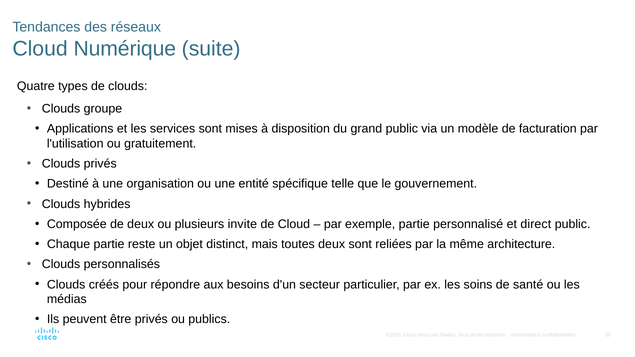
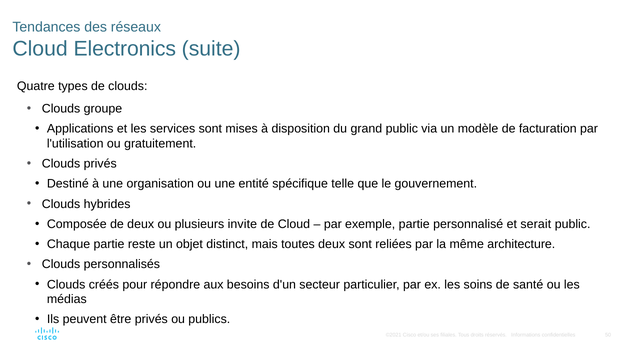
Numérique: Numérique -> Electronics (125, 49)
direct: direct -> serait (536, 224)
